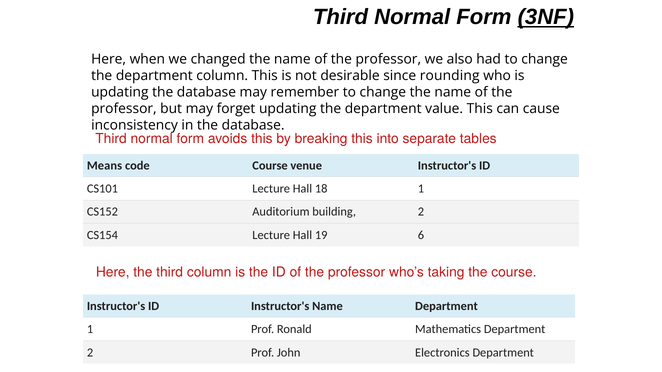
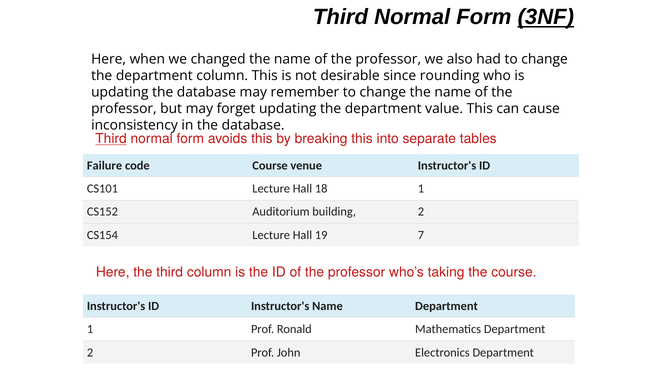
Third underline: none -> present (111, 139)
Means: Means -> Failure (105, 166)
6: 6 -> 7 (421, 235)
